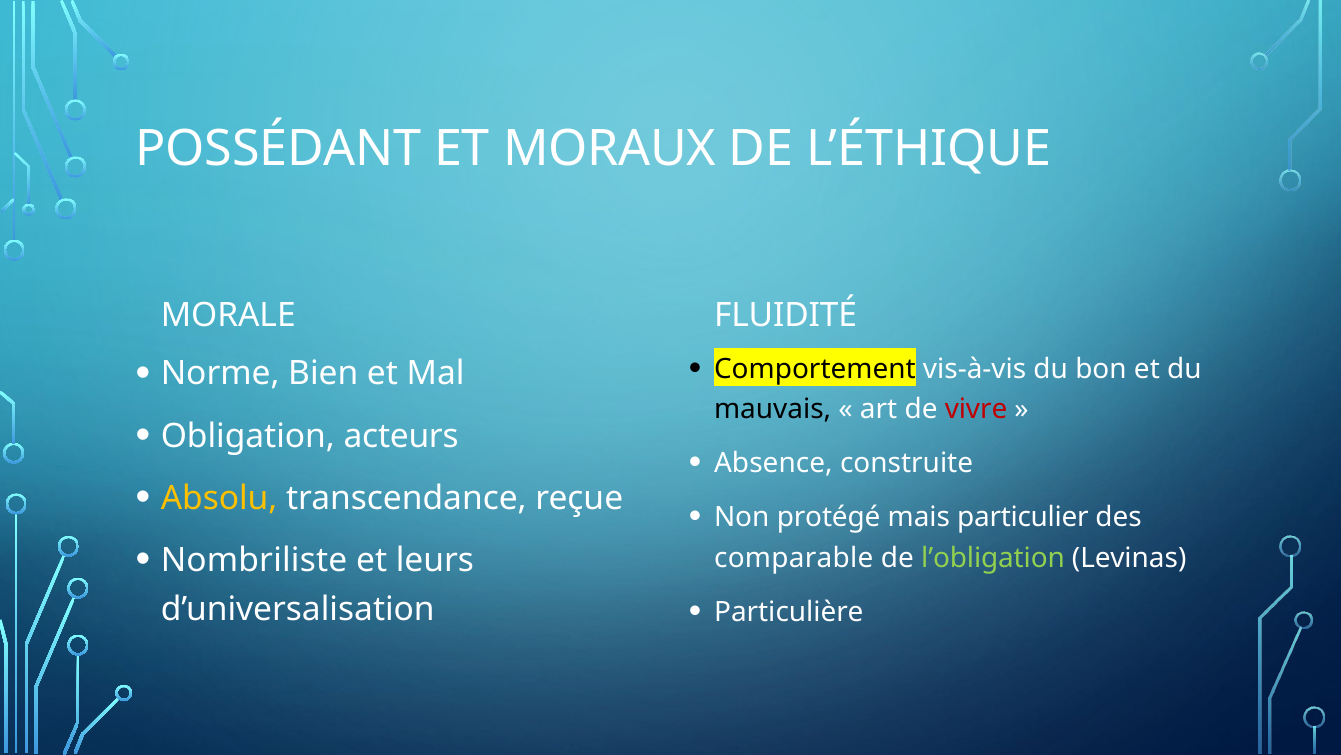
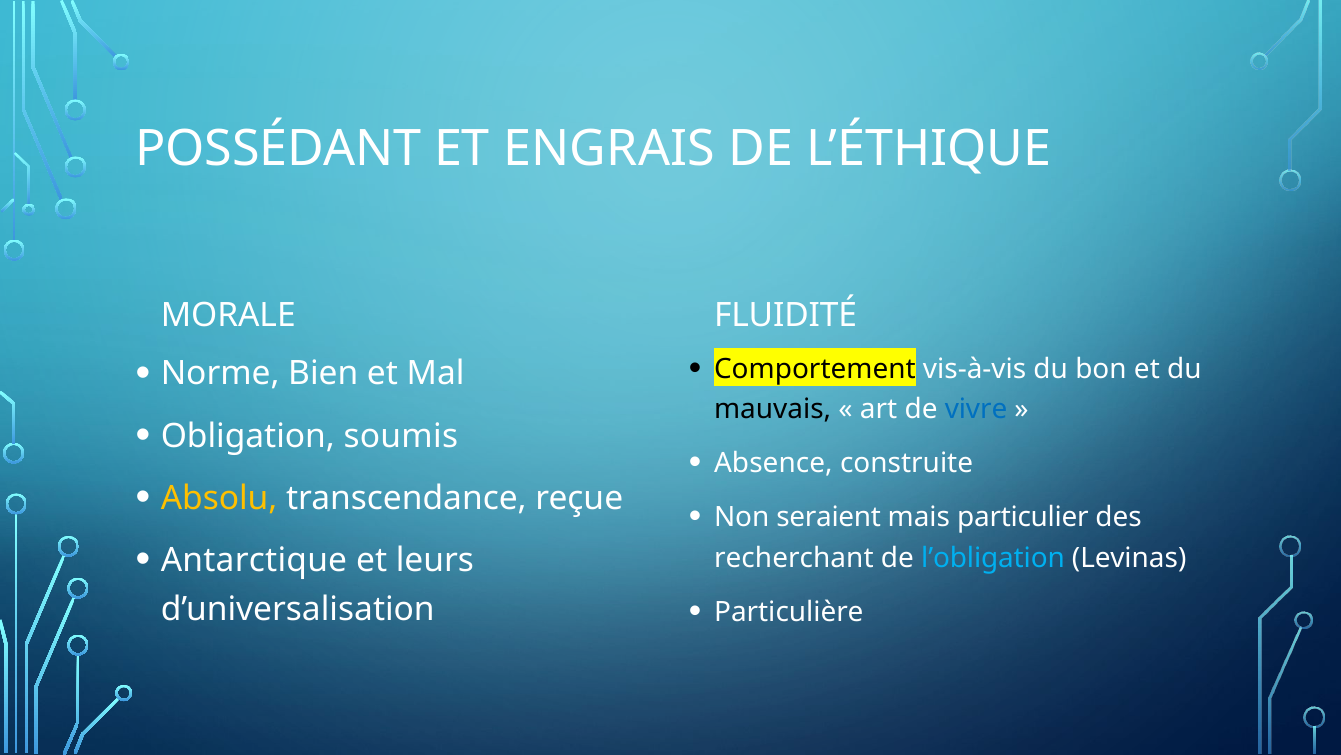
MORAUX: MORAUX -> ENGRAIS (609, 149)
vivre colour: red -> blue (976, 409)
acteurs: acteurs -> soumis (401, 436)
protégé: protégé -> seraient (829, 517)
Nombriliste: Nombriliste -> Antarctique (254, 560)
comparable: comparable -> recherchant (794, 557)
l’obligation colour: light green -> light blue (993, 557)
